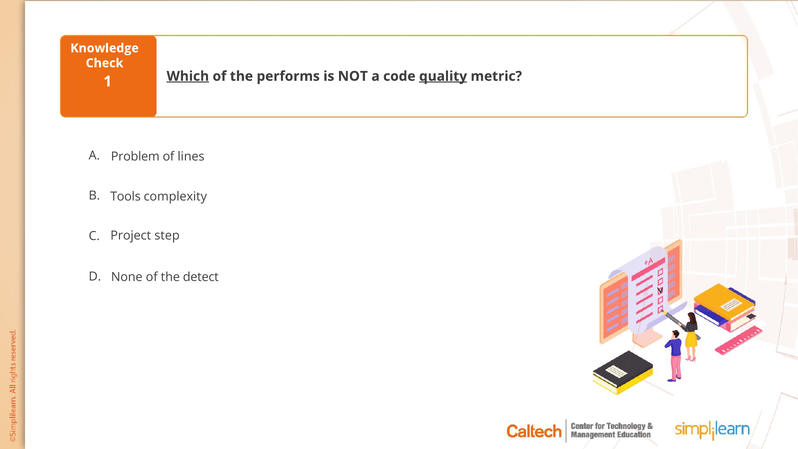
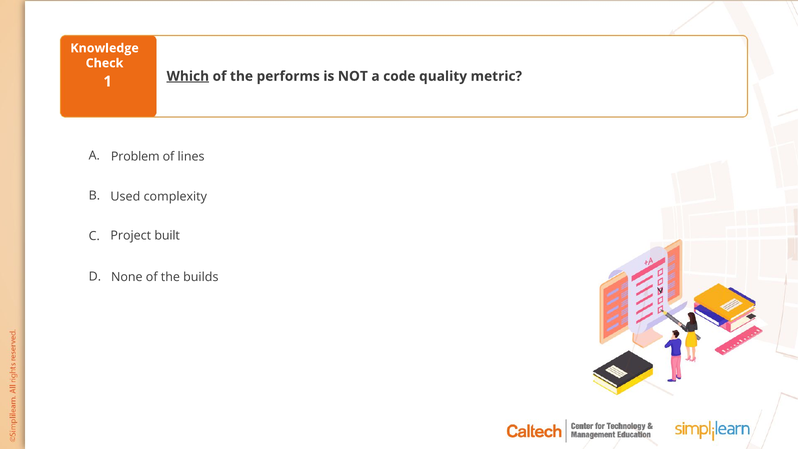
quality underline: present -> none (443, 76)
Tools: Tools -> Used (125, 196)
step: step -> built (167, 236)
detect: detect -> builds (201, 277)
